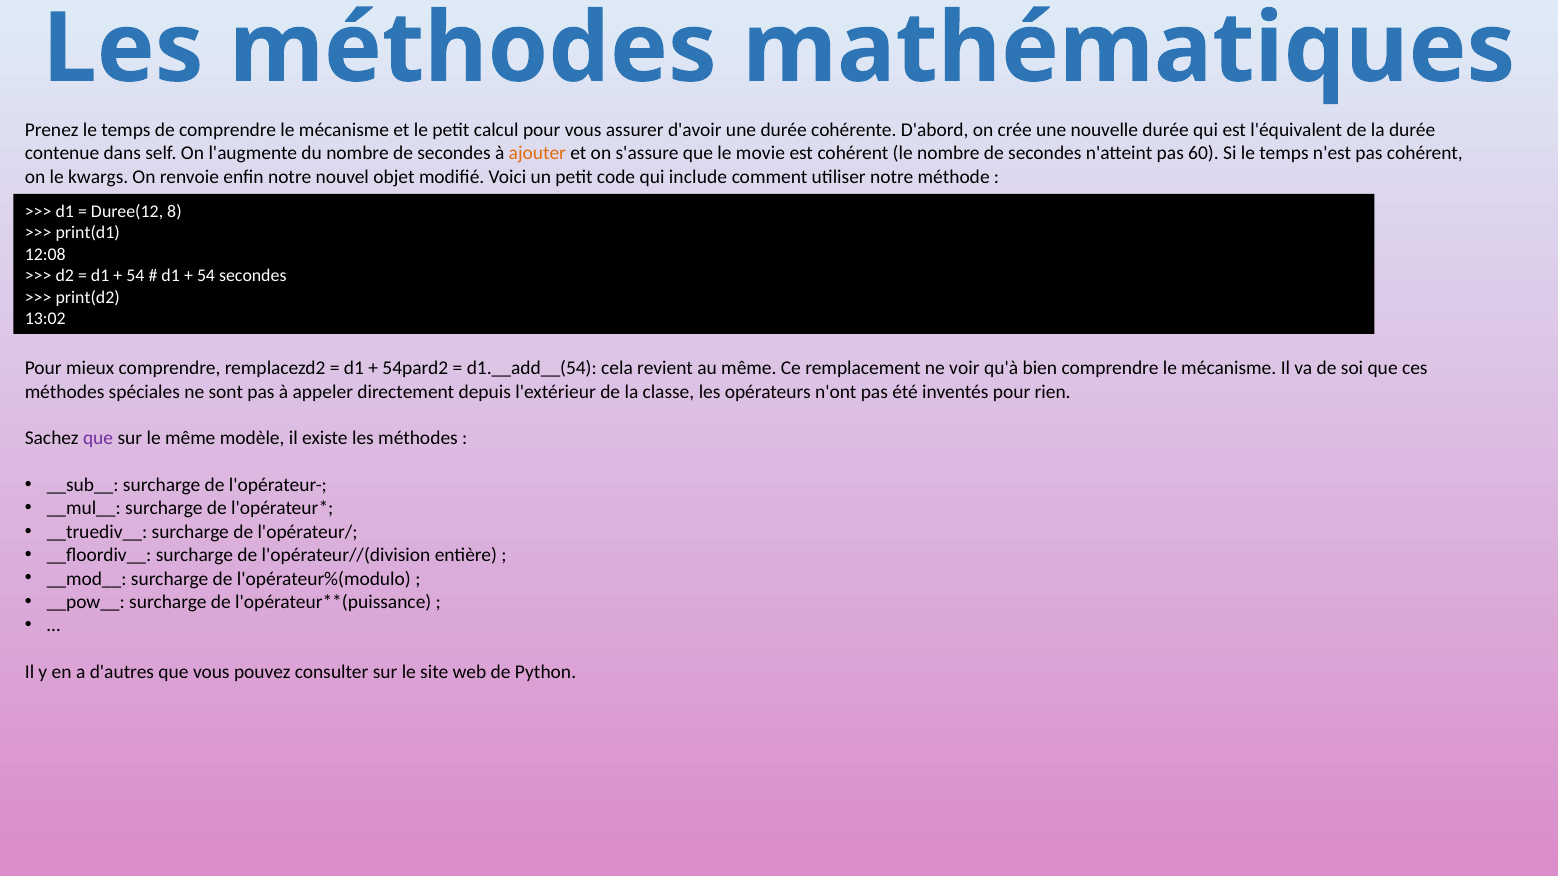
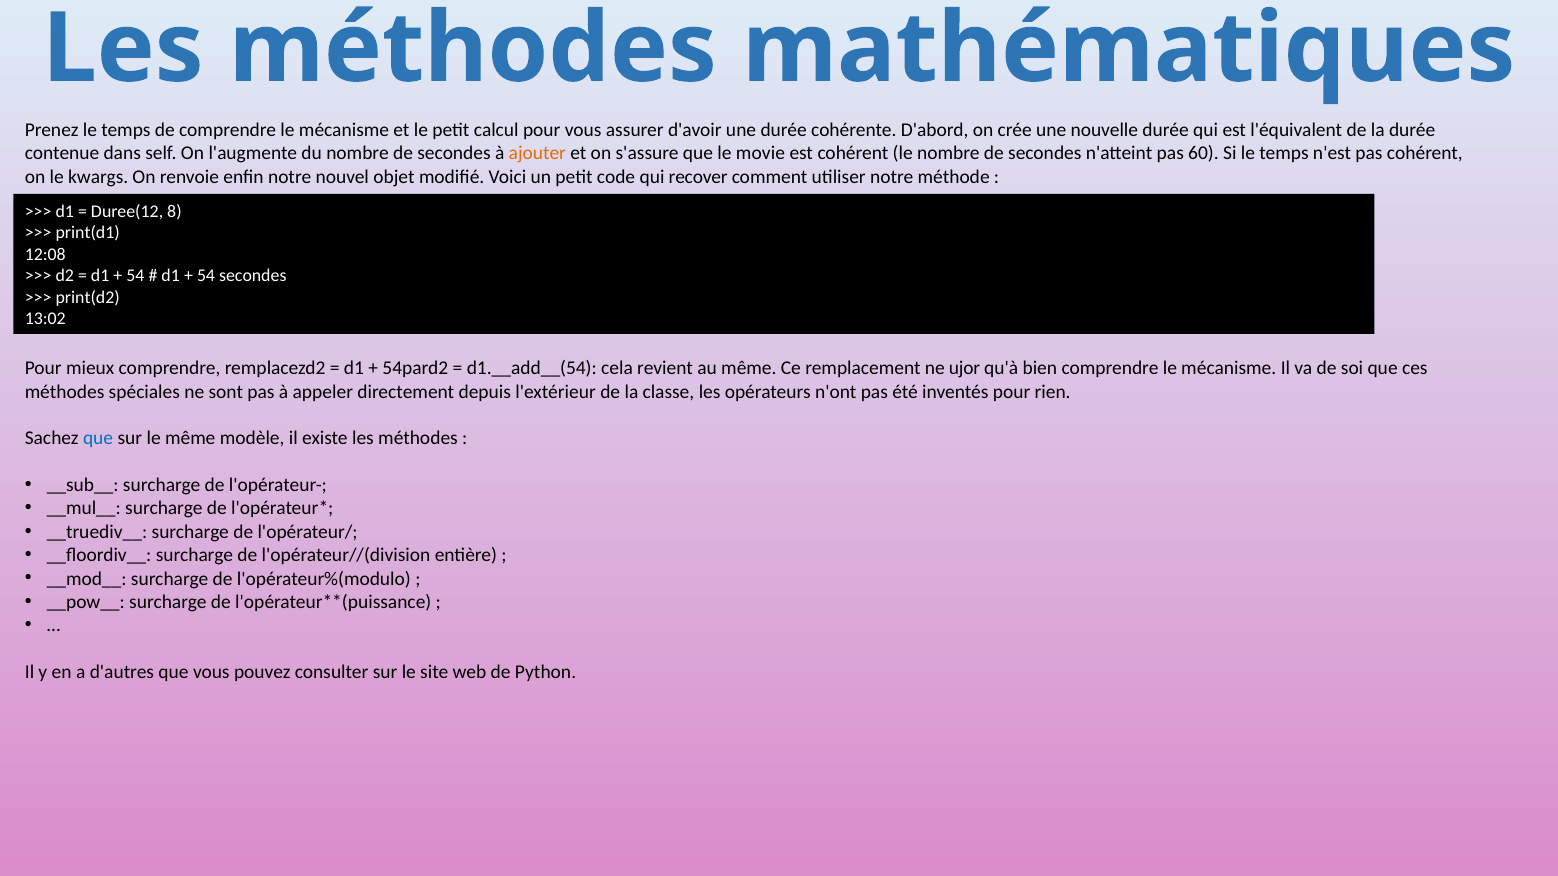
include: include -> recover (698, 177)
voir: voir -> ujor (965, 369)
que colour: purple -> blue (98, 439)
